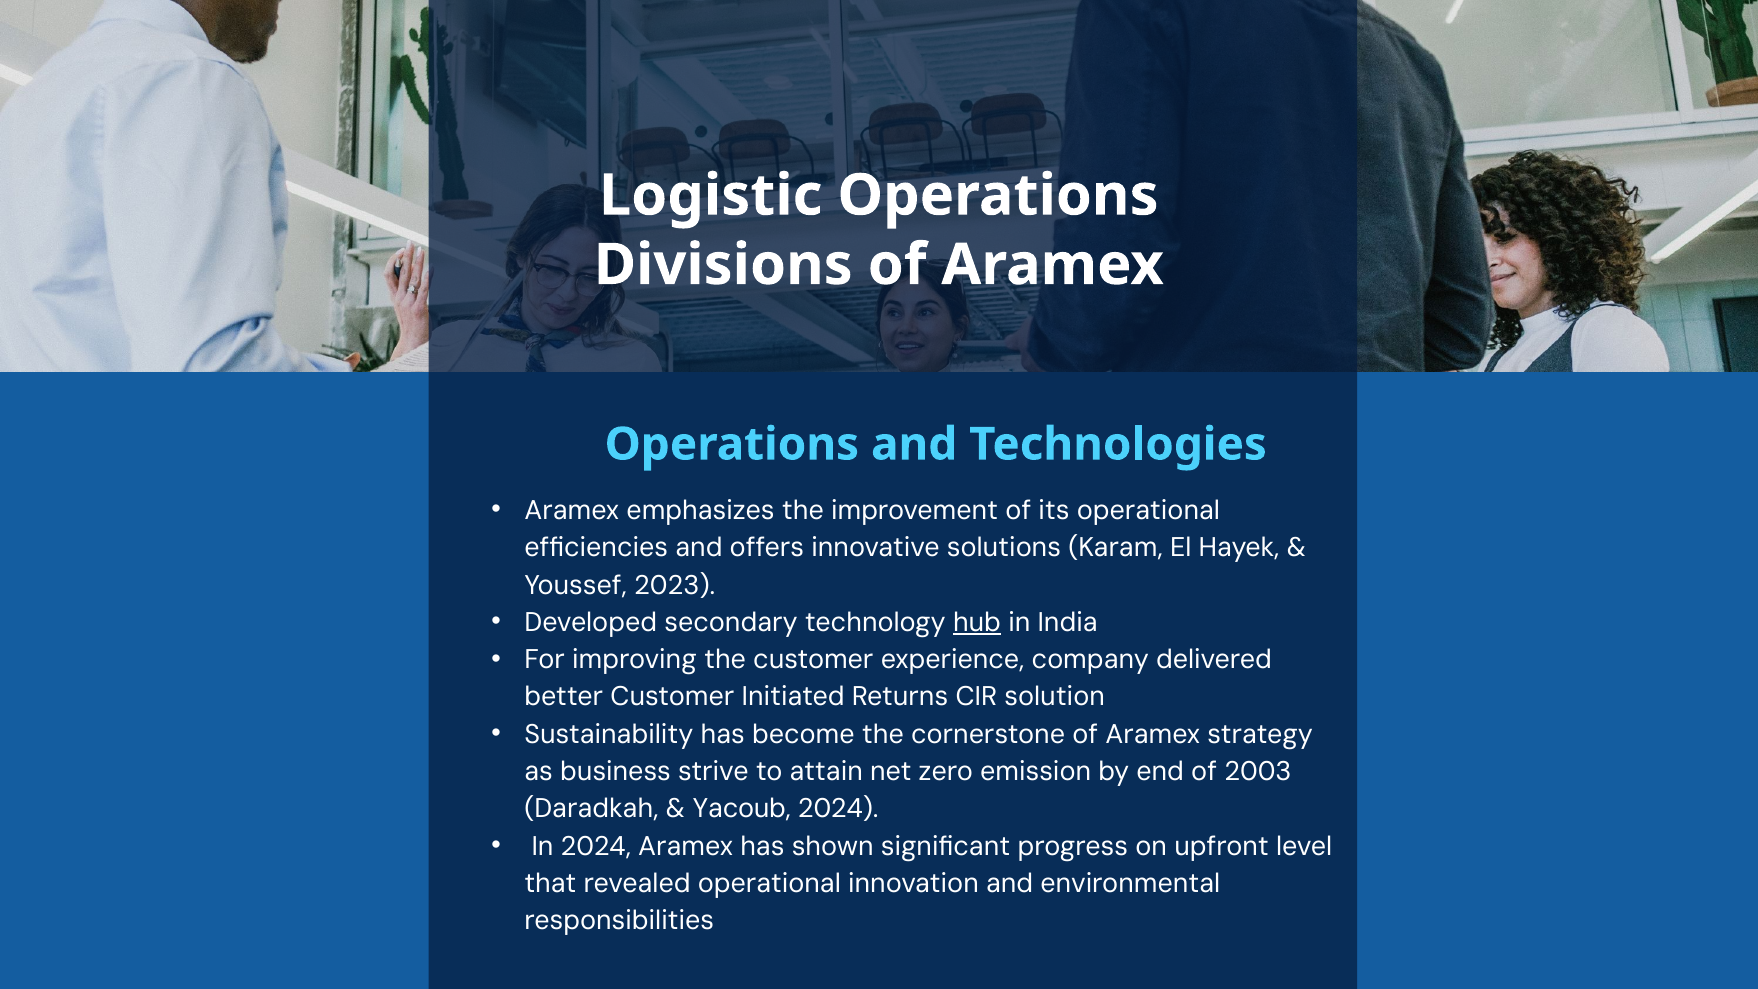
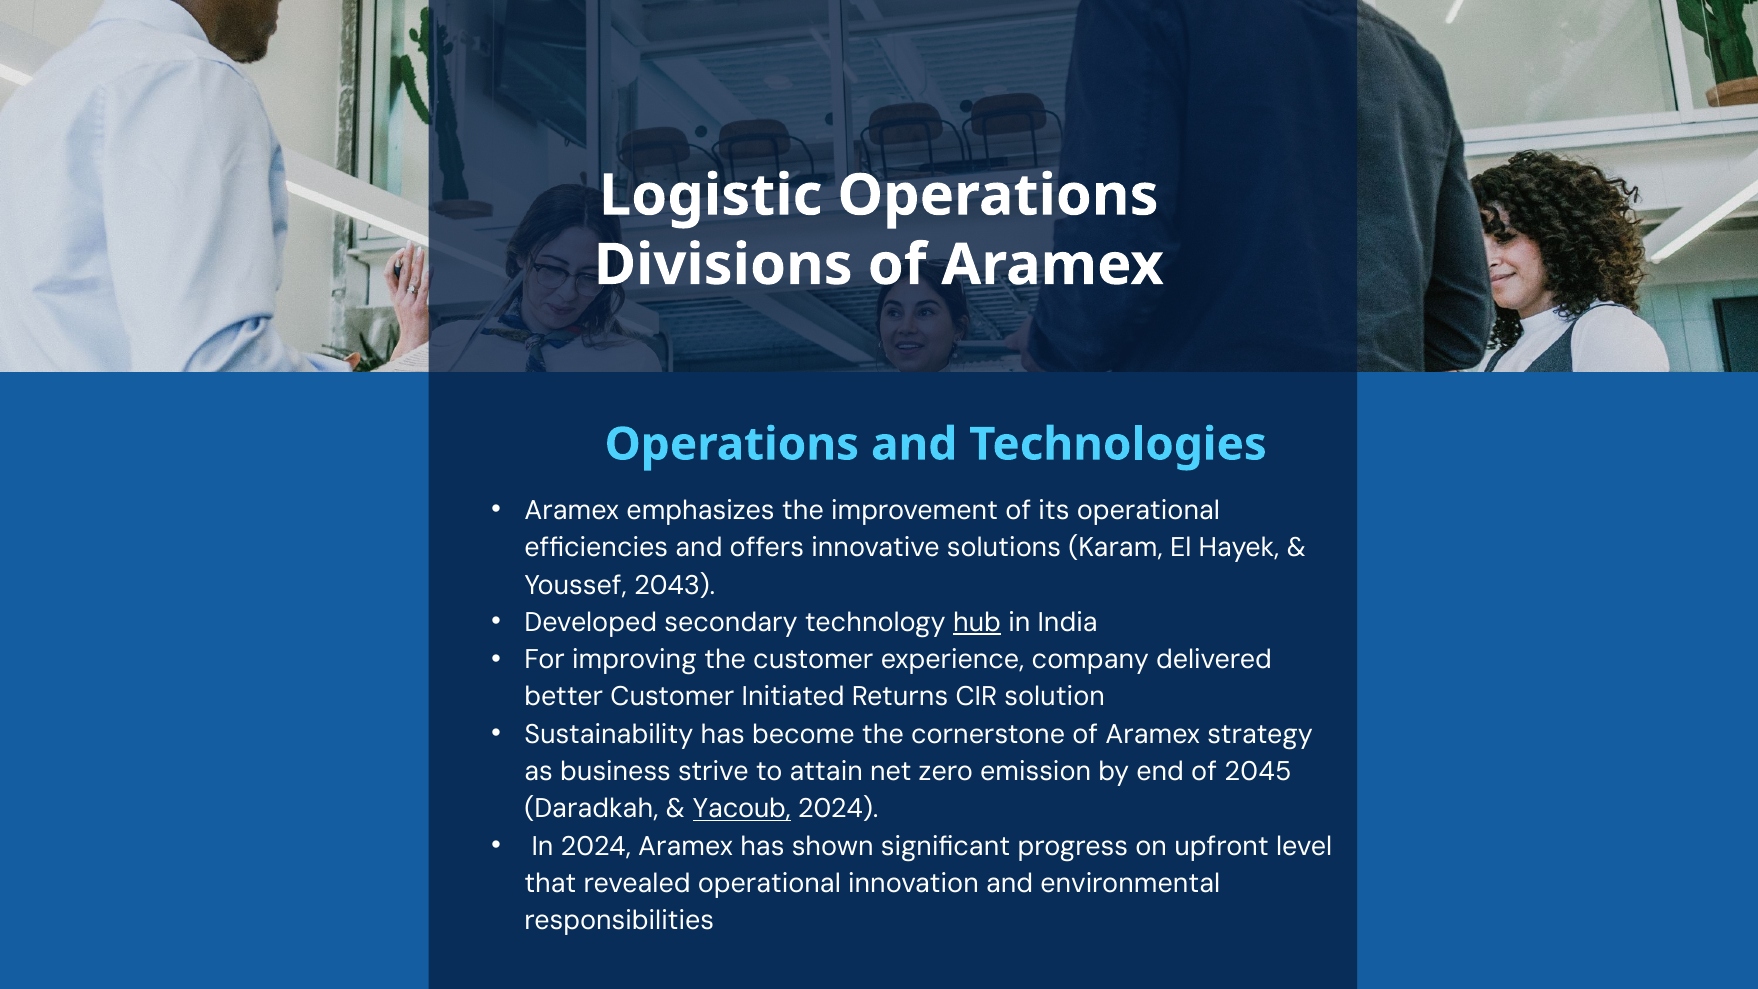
2023: 2023 -> 2043 (675, 585)
2003: 2003 -> 2045 (1258, 772)
Yacoub underline: none -> present (742, 809)
